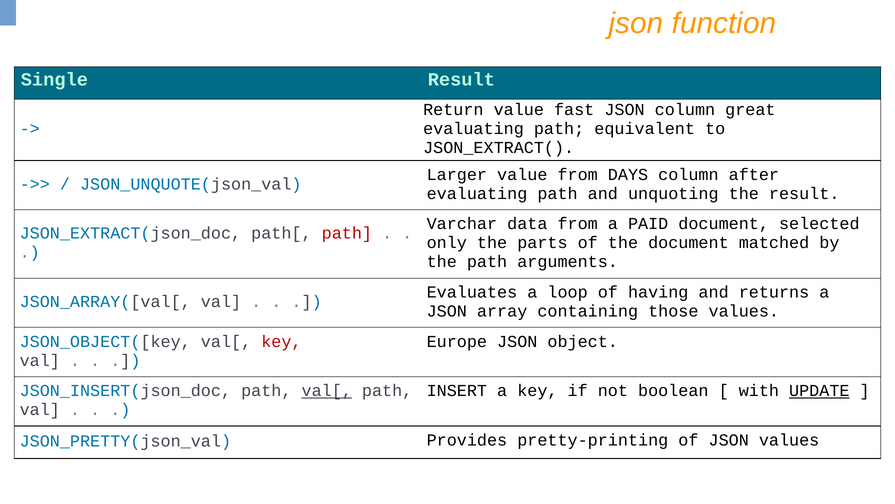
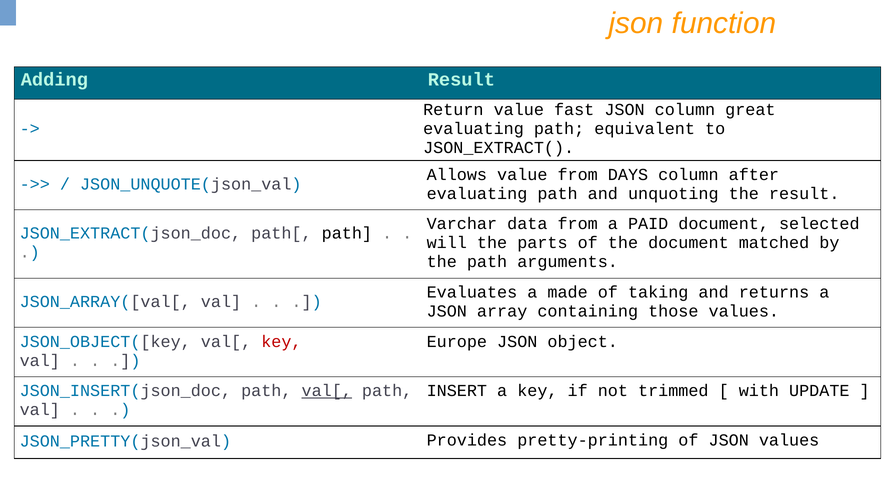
Single: Single -> Adding (54, 79)
Larger: Larger -> Allows (457, 174)
path colour: red -> black (347, 233)
only: only -> will (447, 243)
loop: loop -> made (568, 292)
having: having -> taking (658, 292)
boolean: boolean -> trimmed (673, 390)
UPDATE underline: present -> none (819, 390)
